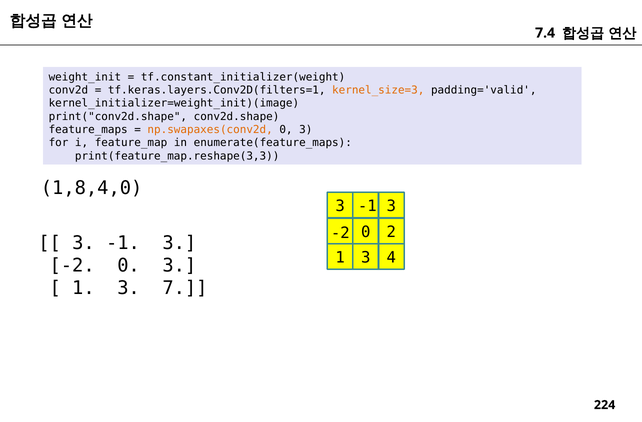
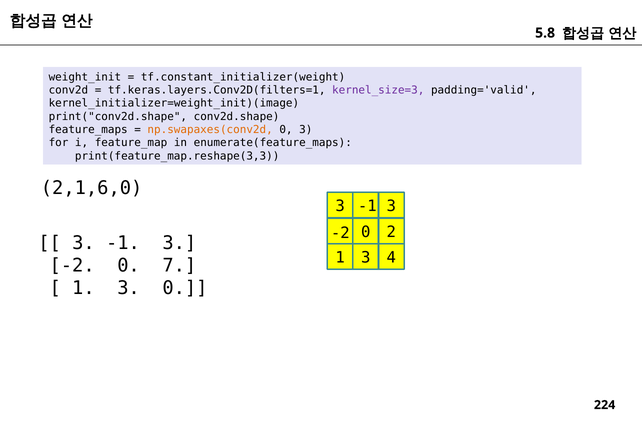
7.4: 7.4 -> 5.8 (545, 33)
kernel_size=3 colour: orange -> purple (378, 90)
1,8,4,0: 1,8,4,0 -> 2,1,6,0 (92, 188)
-2 0 3: 3 -> 7 (179, 265)
1 3 7: 7 -> 0 (185, 288)
